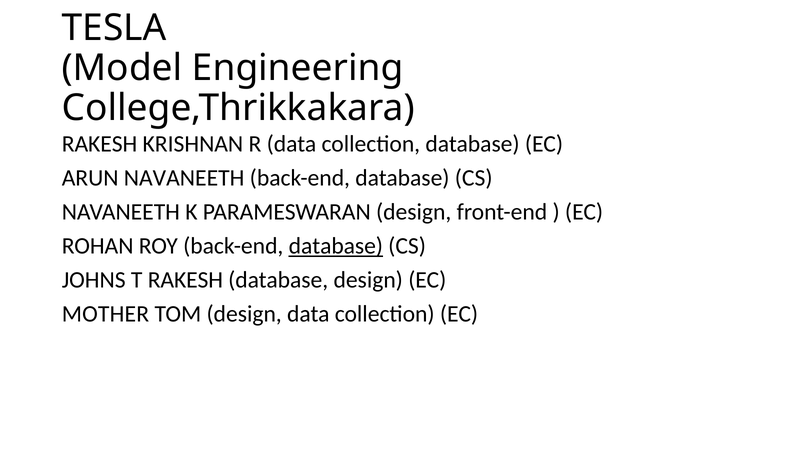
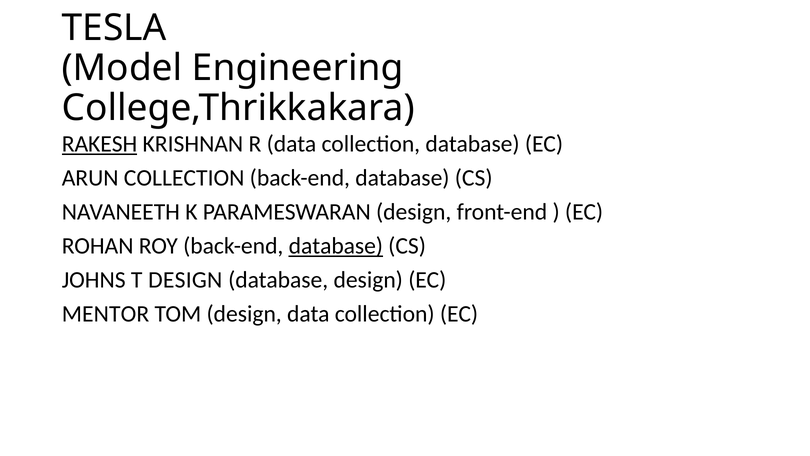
RAKESH underline: none -> present (100, 144)
ARUN NAVANEETH: NAVANEETH -> COLLECTION (184, 178)
T RAKESH: RAKESH -> DESIGN (185, 280)
MOTHER: MOTHER -> MENTOR (105, 314)
